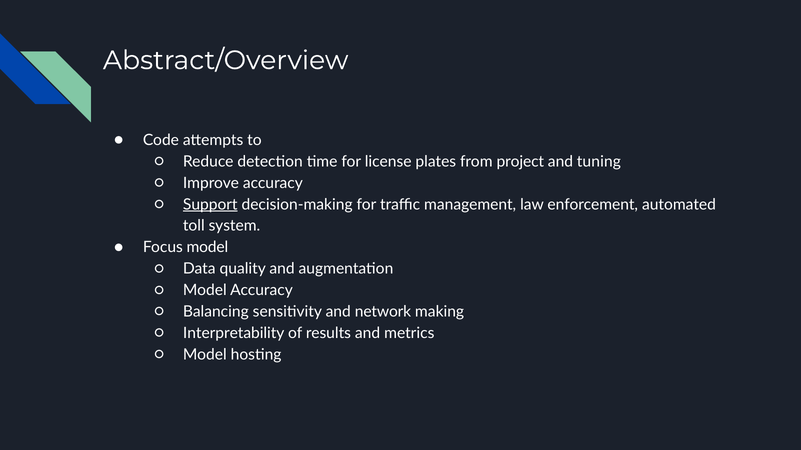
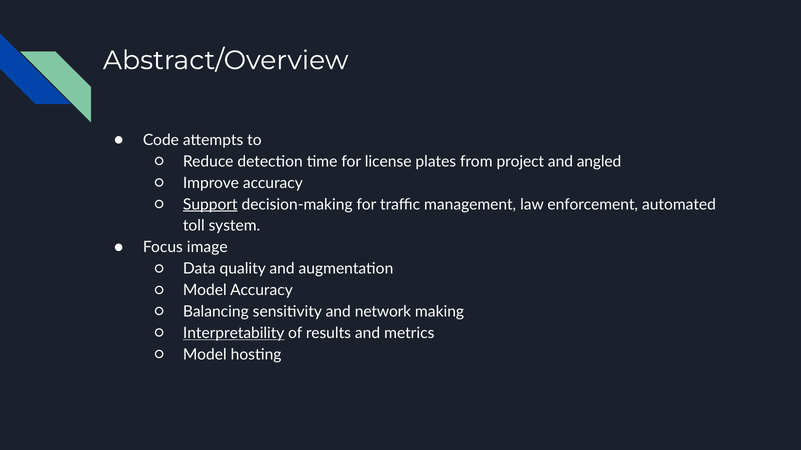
tuning: tuning -> angled (599, 162)
Focus model: model -> image (207, 248)
Interpretability underline: none -> present (234, 334)
